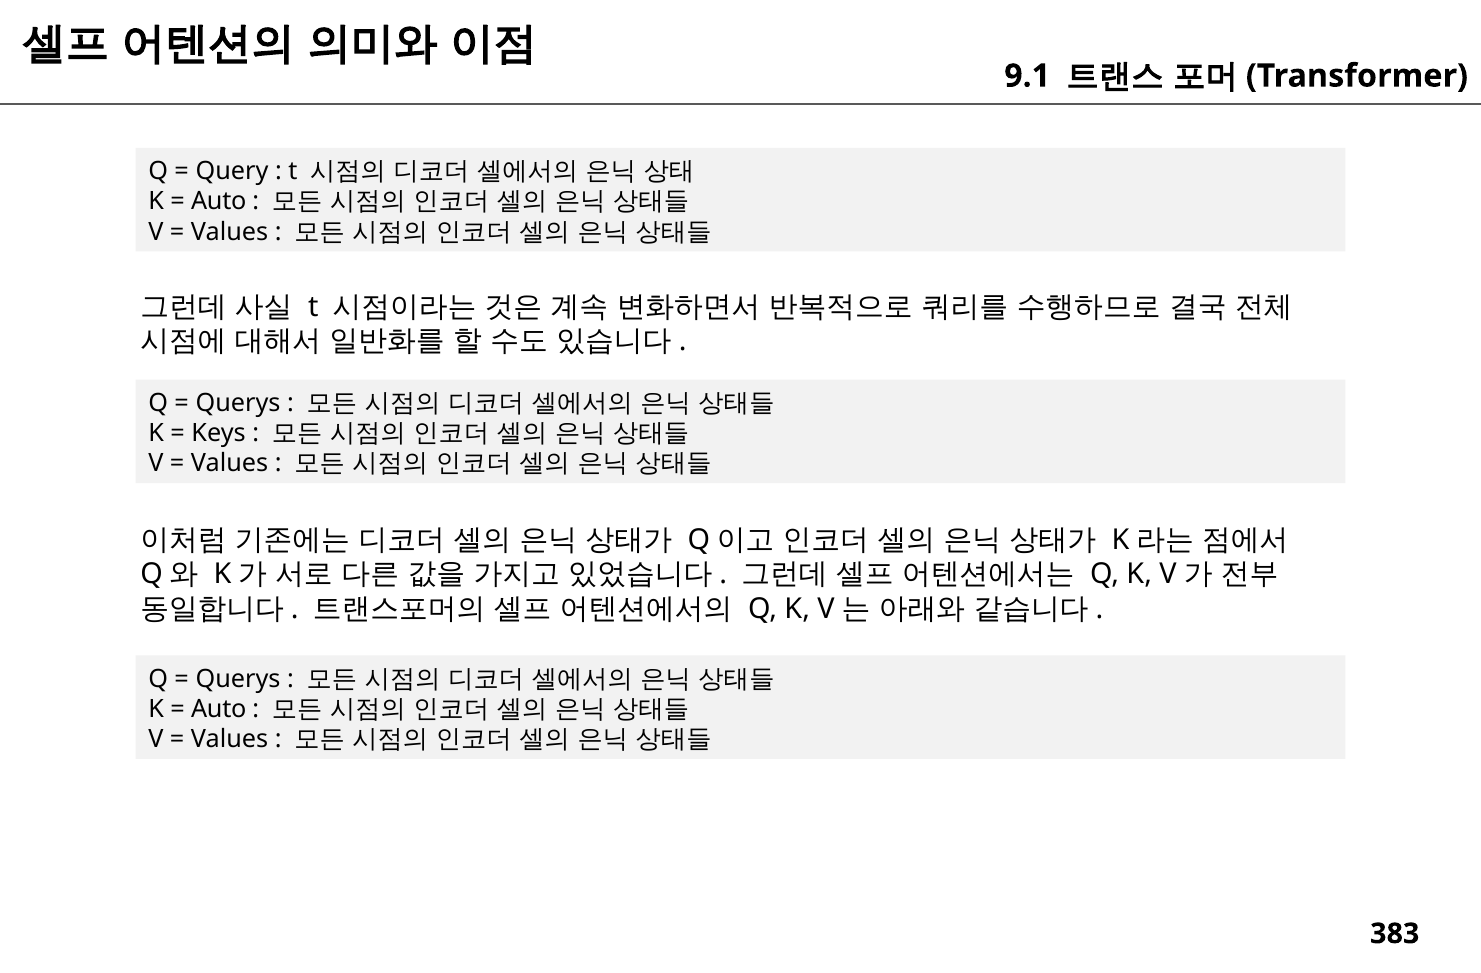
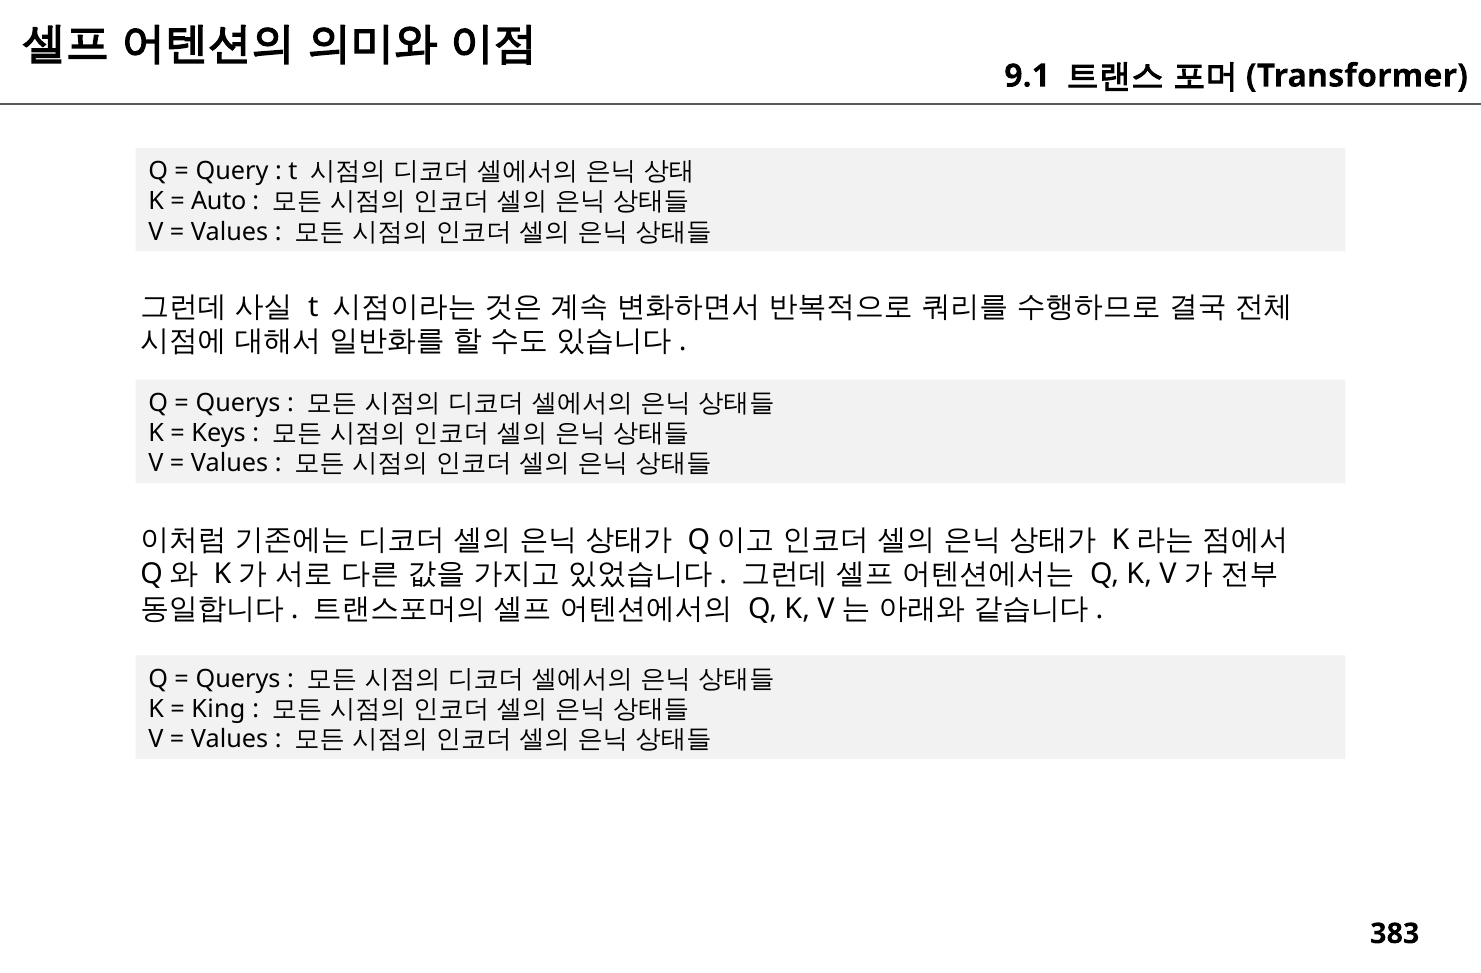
Auto: Auto -> King (218, 709)
